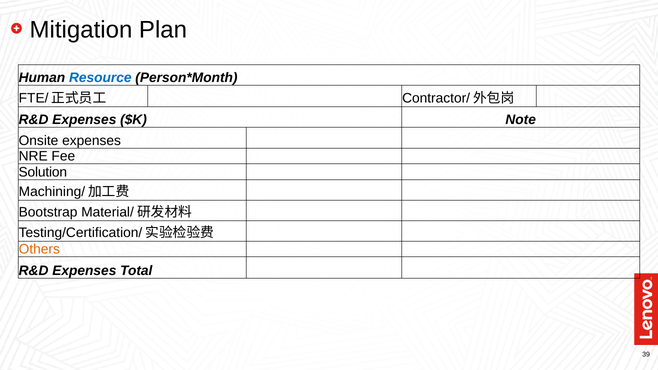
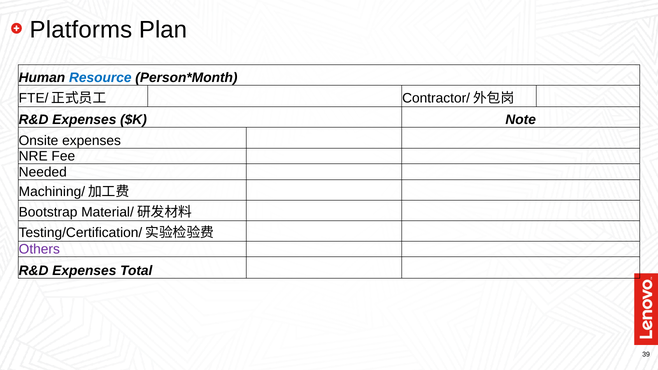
Mitigation: Mitigation -> Platforms (81, 30)
Solution: Solution -> Needed (43, 172)
Others colour: orange -> purple (39, 250)
